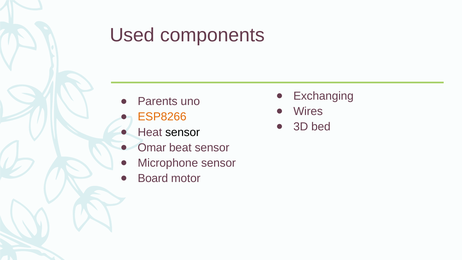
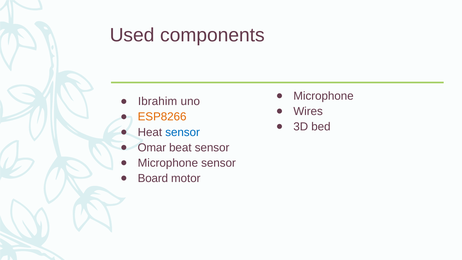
Exchanging: Exchanging -> Microphone (324, 96)
Parents: Parents -> Ibrahim (158, 101)
sensor colour: black -> blue (183, 132)
